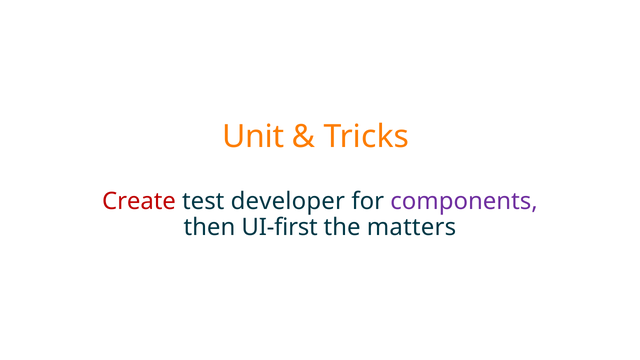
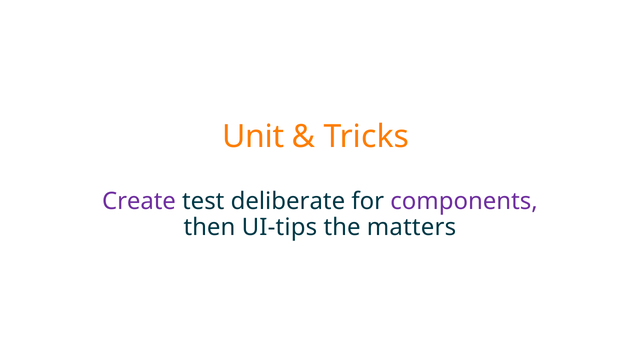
Create colour: red -> purple (139, 201)
developer: developer -> deliberate (288, 201)
UI-first: UI-first -> UI-tips (279, 227)
